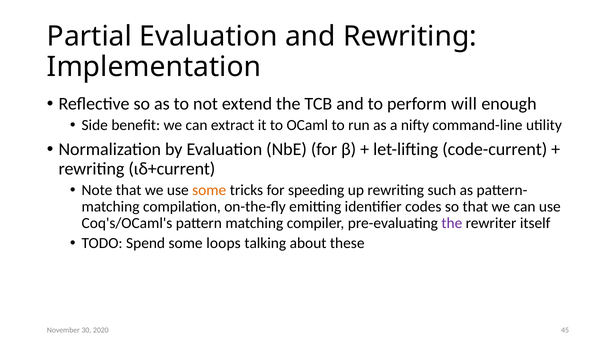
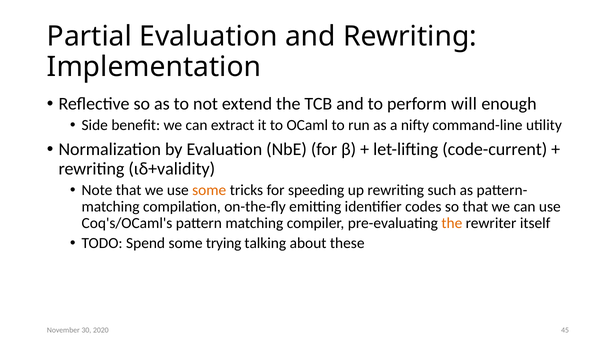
ιδ+current: ιδ+current -> ιδ+validity (172, 169)
the colour: purple -> orange (452, 224)
loops: loops -> trying (224, 243)
